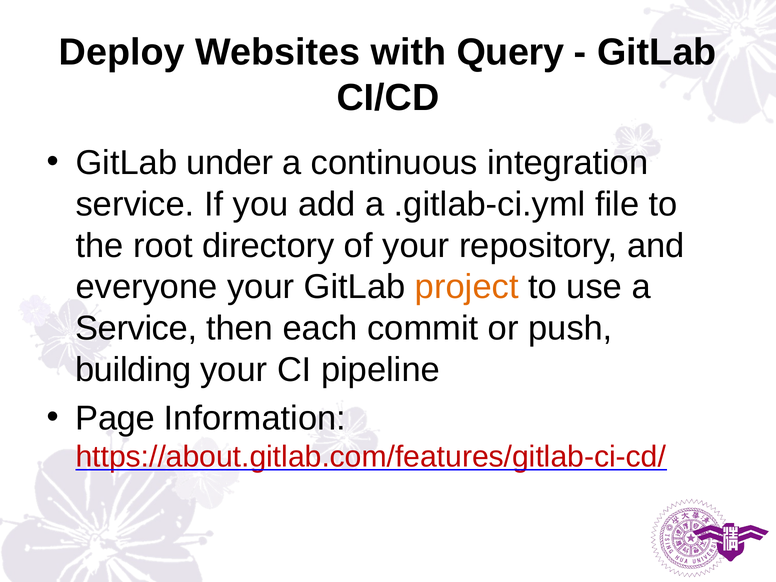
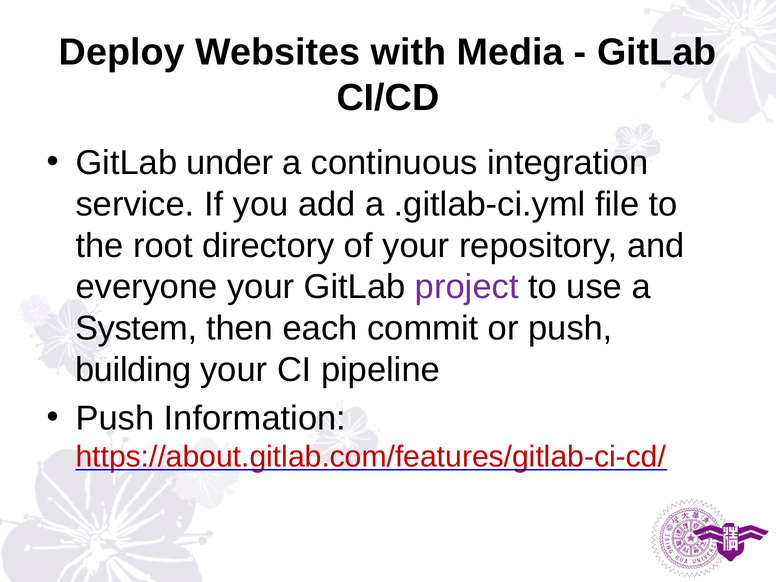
Query: Query -> Media (510, 52)
project colour: orange -> purple (467, 287)
Service: Service -> System (136, 329)
Page: Page -> Push (115, 418)
